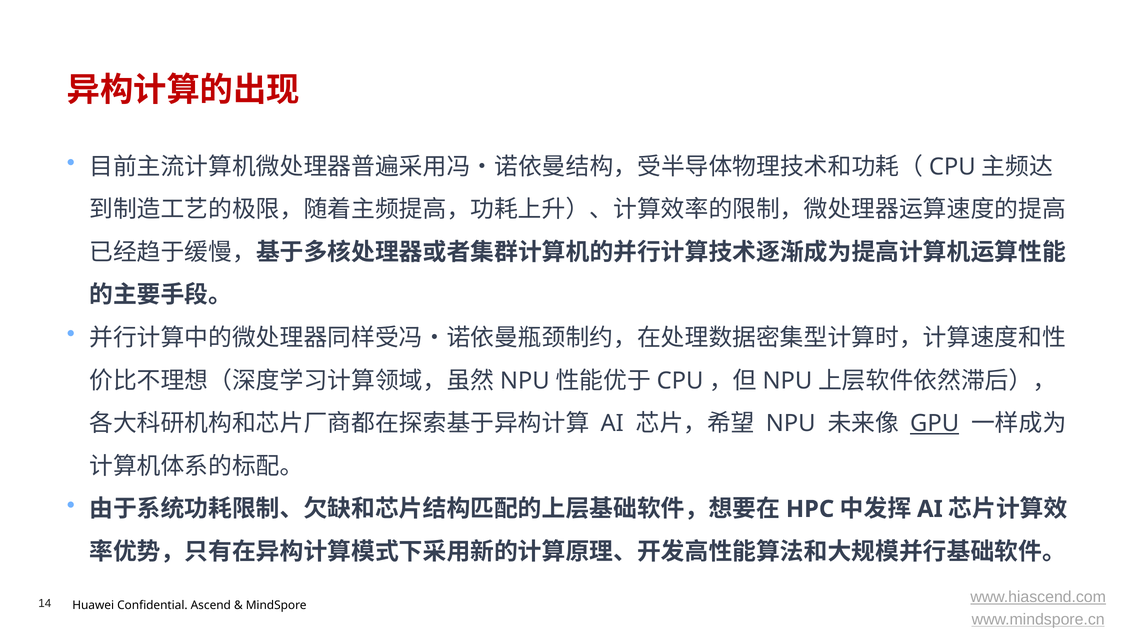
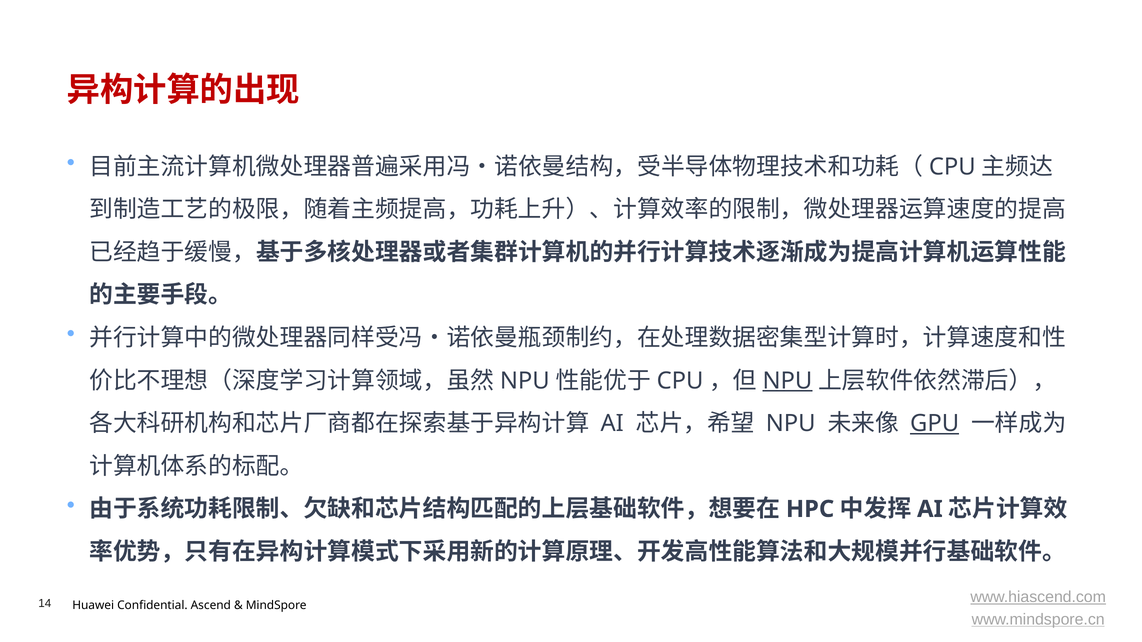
NPU underline: none -> present (787, 381)
